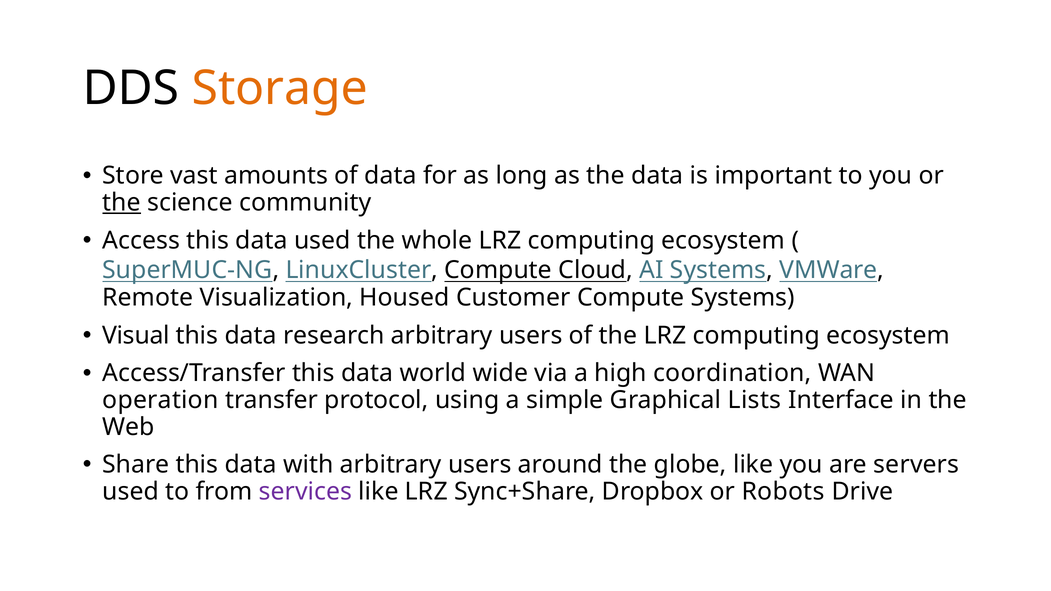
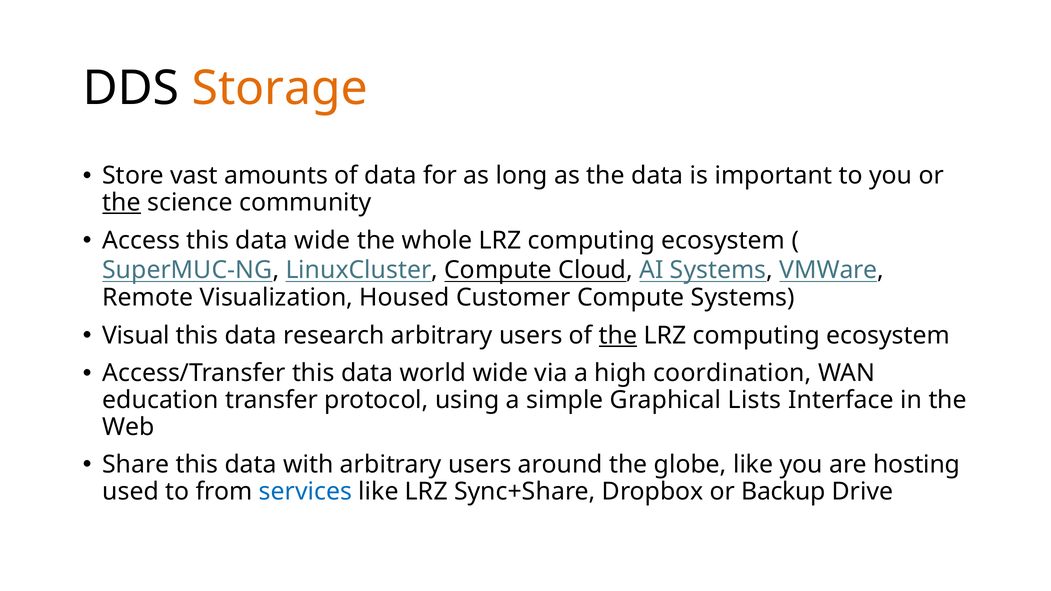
data used: used -> wide (322, 240)
the underline: none -> present (618, 336)
operation: operation -> education (161, 400)
servers: servers -> hosting (917, 465)
services colour: purple -> blue (305, 492)
Robots: Robots -> Backup (783, 492)
